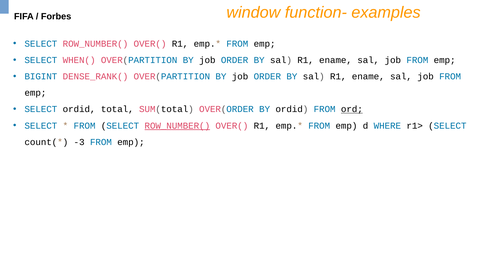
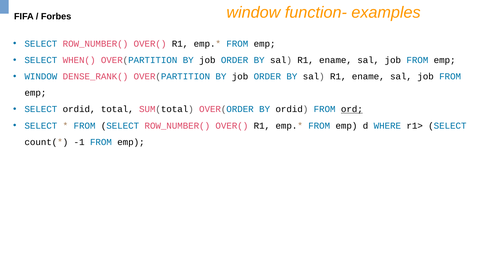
BIGINT: BIGINT -> WINDOW (41, 76)
ROW_NUMBER( underline: present -> none (177, 126)
-3: -3 -> -1 (79, 142)
